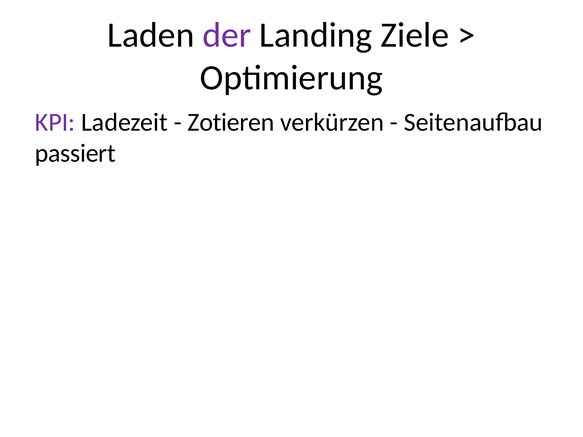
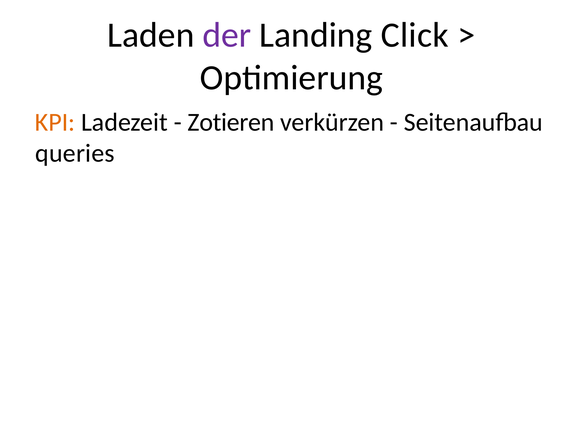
Ziele: Ziele -> Click (415, 35)
KPI colour: purple -> orange (55, 122)
passiert: passiert -> queries (75, 153)
